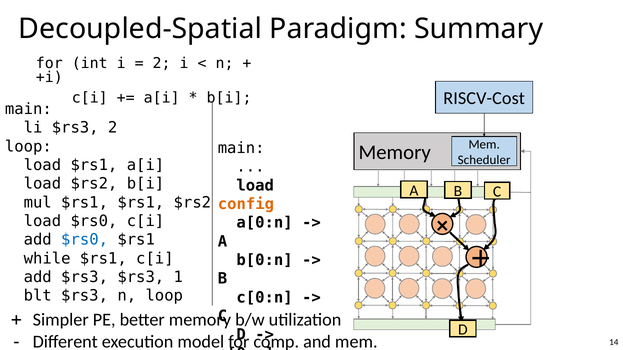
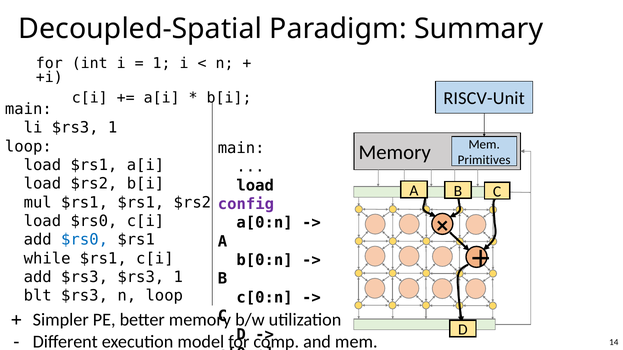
2: 2 -> 1 (162, 63)
RISCV-Cost: RISCV-Cost -> RISCV-Unit (484, 99)
li $rs3 2: 2 -> 1 (113, 128)
Scheduler: Scheduler -> Primitives (484, 160)
config colour: orange -> purple (246, 204)
